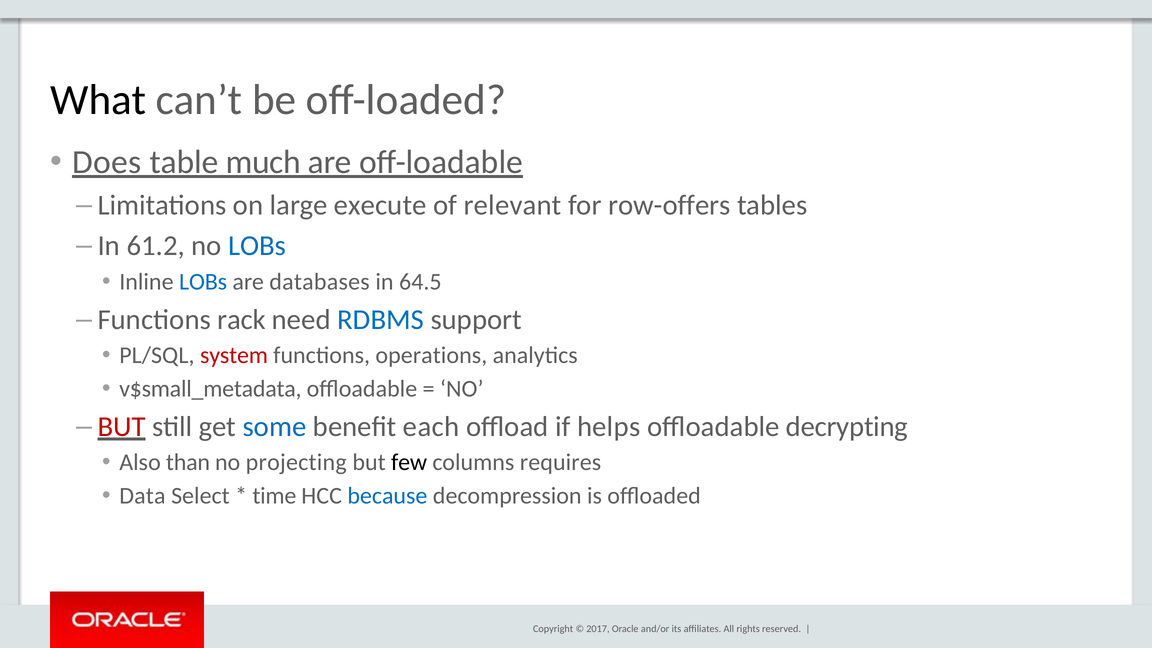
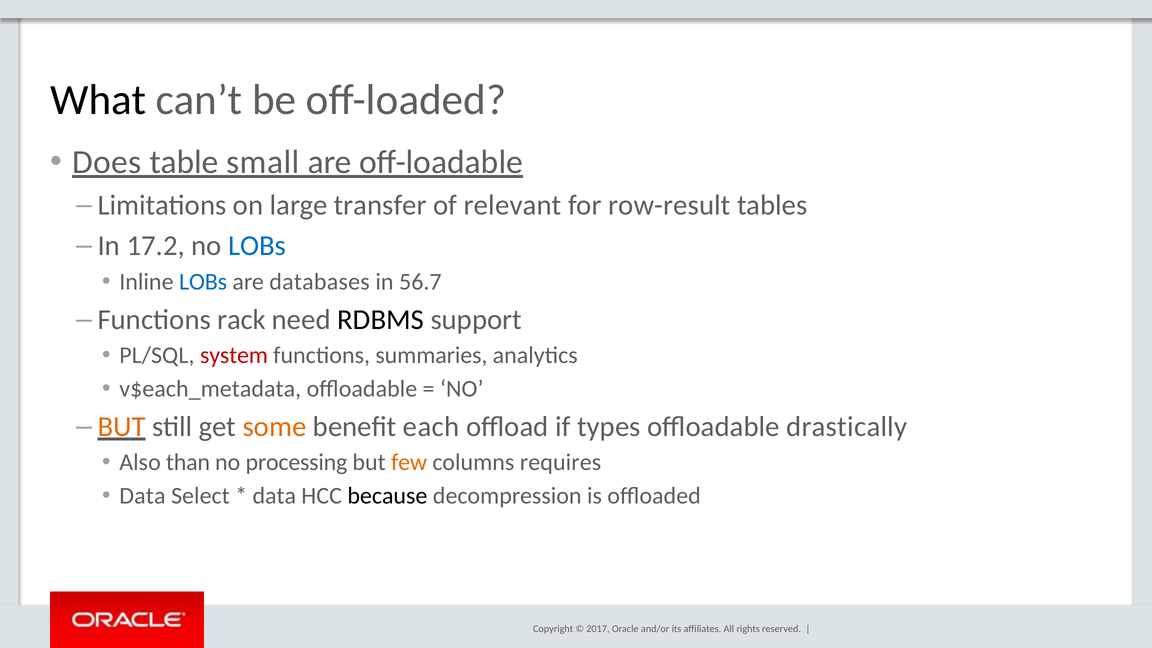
much: much -> small (263, 162)
execute: execute -> transfer (380, 205)
row-offers: row-offers -> row-result (669, 205)
61.2: 61.2 -> 17.2 (156, 246)
64.5: 64.5 -> 56.7 (420, 282)
RDBMS colour: blue -> black (381, 320)
operations: operations -> summaries (431, 356)
v$small_metadata: v$small_metadata -> v$each_metadata (210, 389)
BUT colour: red -> orange (122, 427)
some colour: blue -> orange (274, 427)
helps: helps -> types (609, 427)
decrypting: decrypting -> drastically (847, 427)
projecting: projecting -> processing (296, 463)
few colour: black -> orange (409, 463)
time: time -> data (274, 496)
because colour: blue -> black (387, 496)
